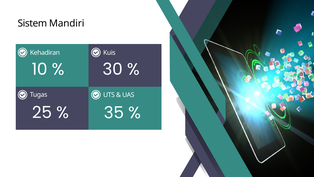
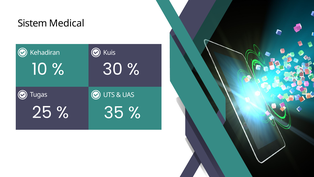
Mandiri: Mandiri -> Medical (67, 23)
